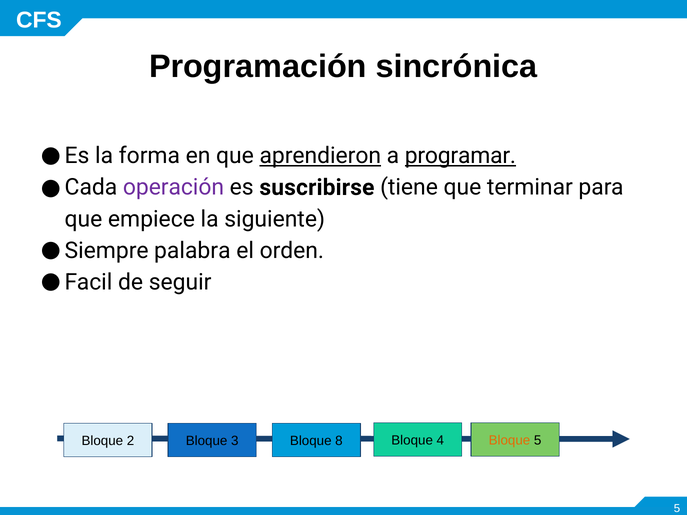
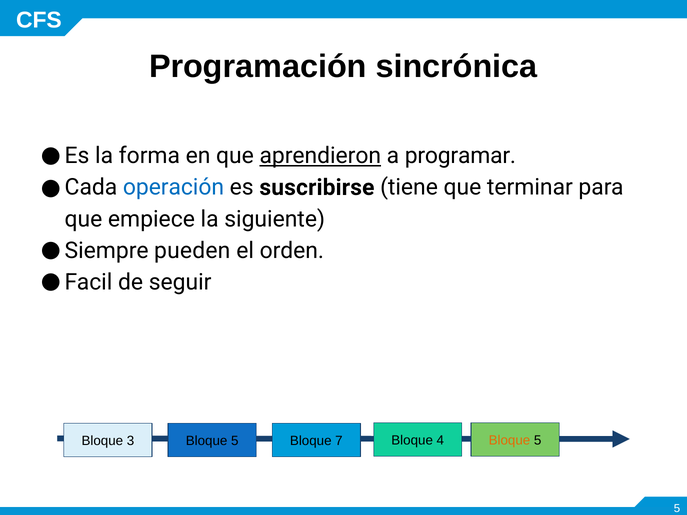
programar underline: present -> none (460, 156)
operación colour: purple -> blue (174, 187)
palabra: palabra -> pueden (192, 251)
2: 2 -> 3 (131, 441)
3: 3 -> 5 (235, 441)
8: 8 -> 7 (339, 441)
